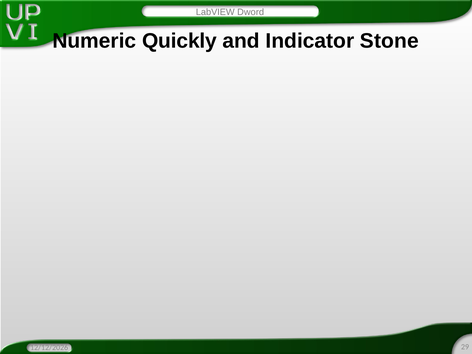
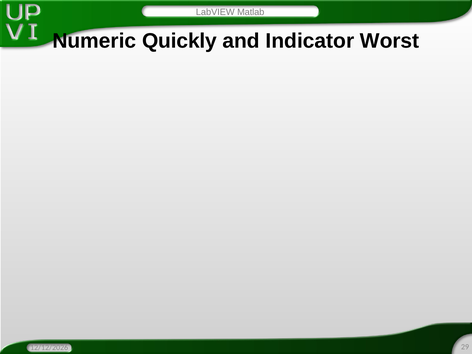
Dword: Dword -> Matlab (251, 12)
Stone: Stone -> Worst (390, 41)
